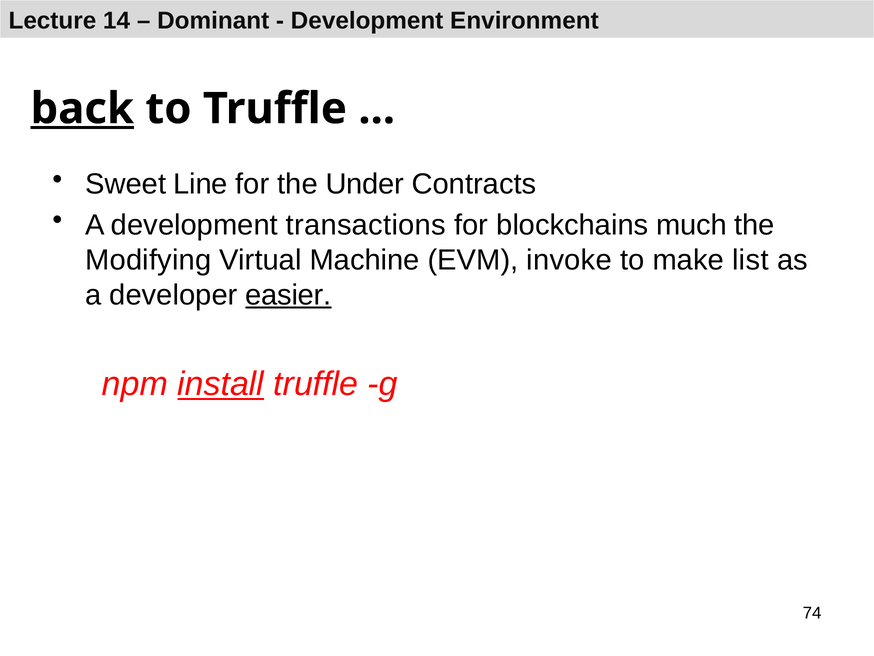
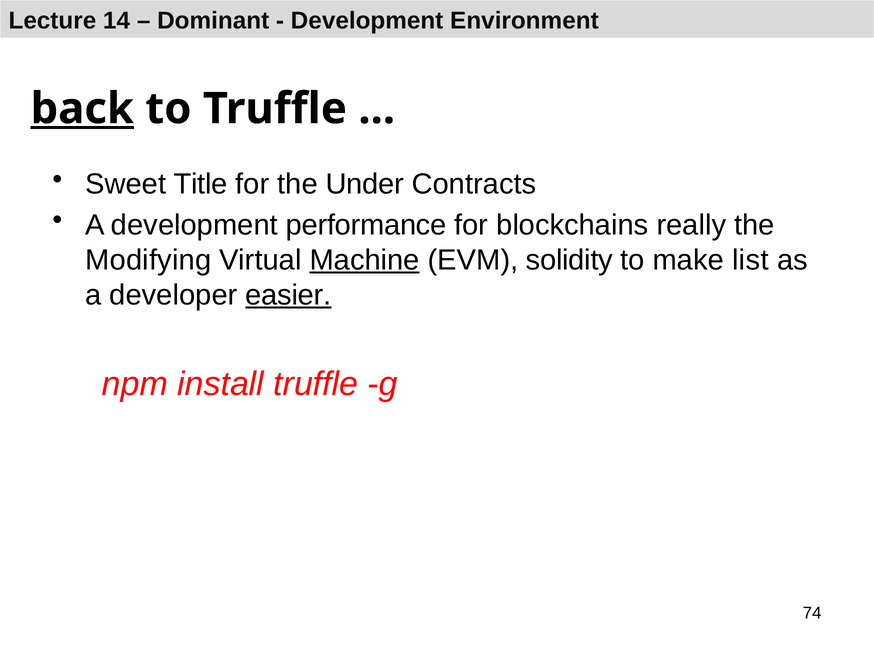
Line: Line -> Title (201, 184)
transactions: transactions -> performance (366, 225)
much: much -> really (691, 225)
Machine underline: none -> present (365, 260)
invoke: invoke -> solidity (569, 260)
install underline: present -> none (221, 384)
